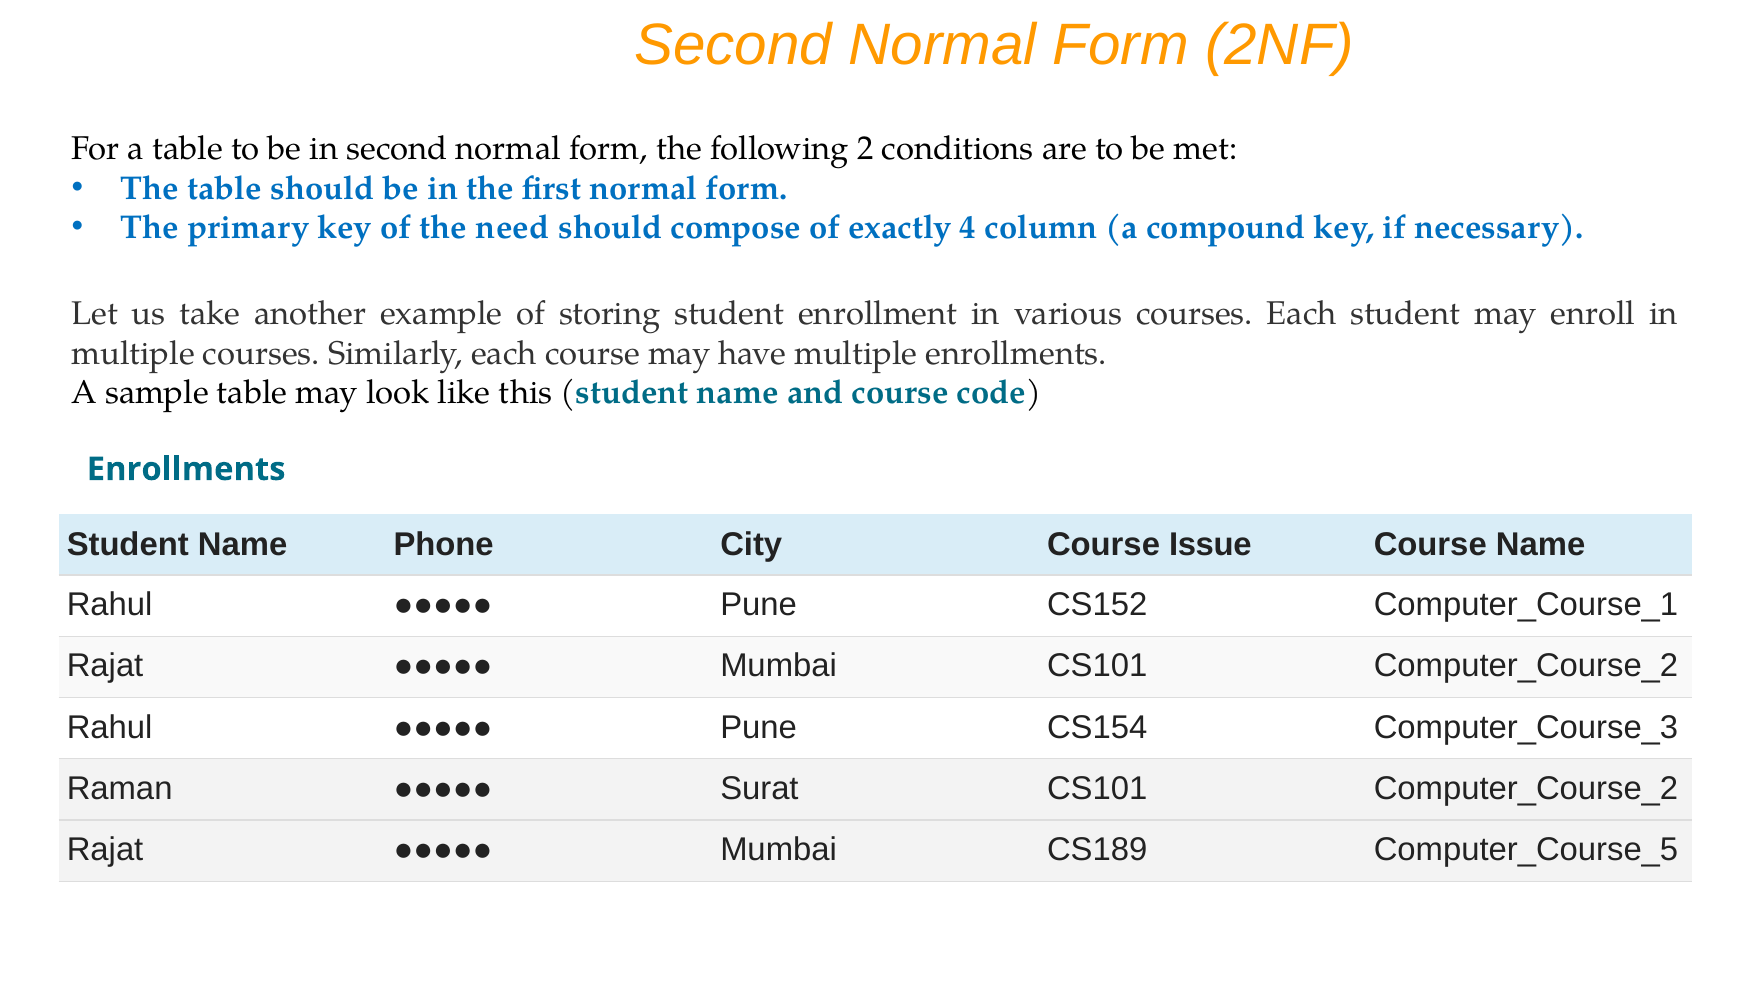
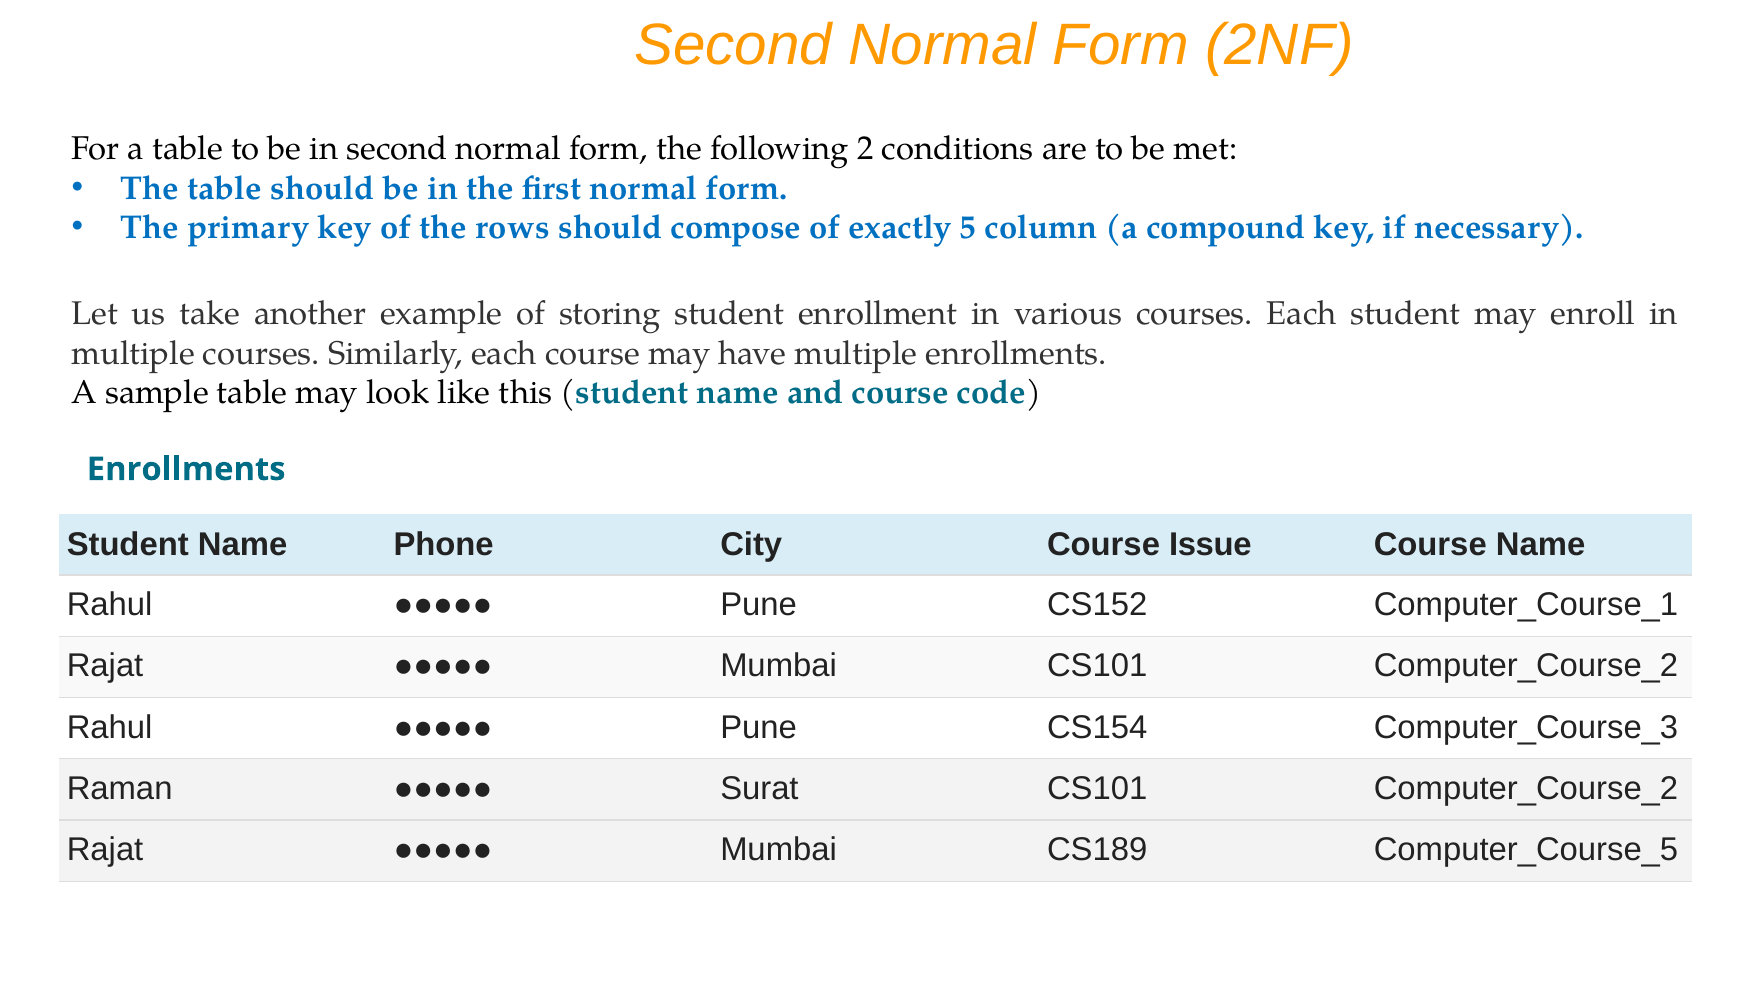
need: need -> rows (513, 228)
4: 4 -> 5 (968, 228)
